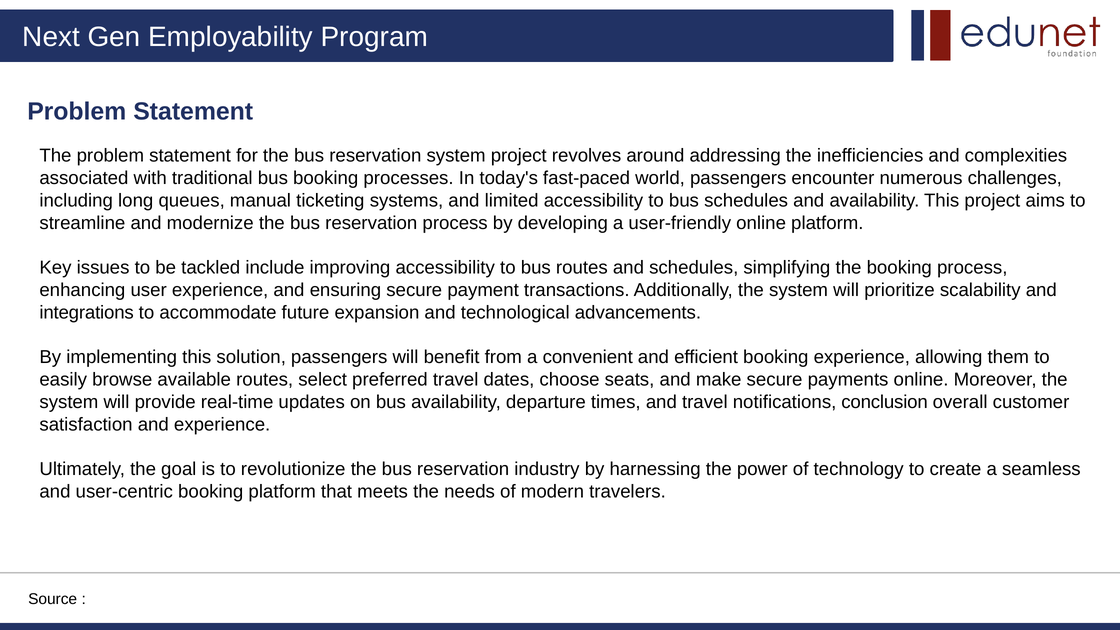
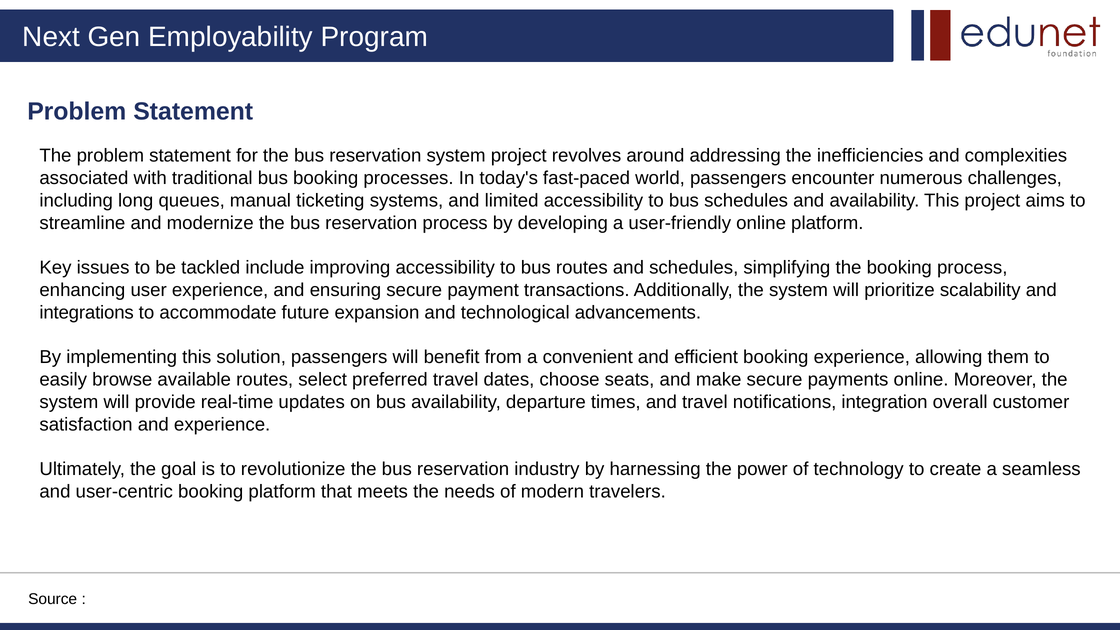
conclusion: conclusion -> integration (885, 402)
